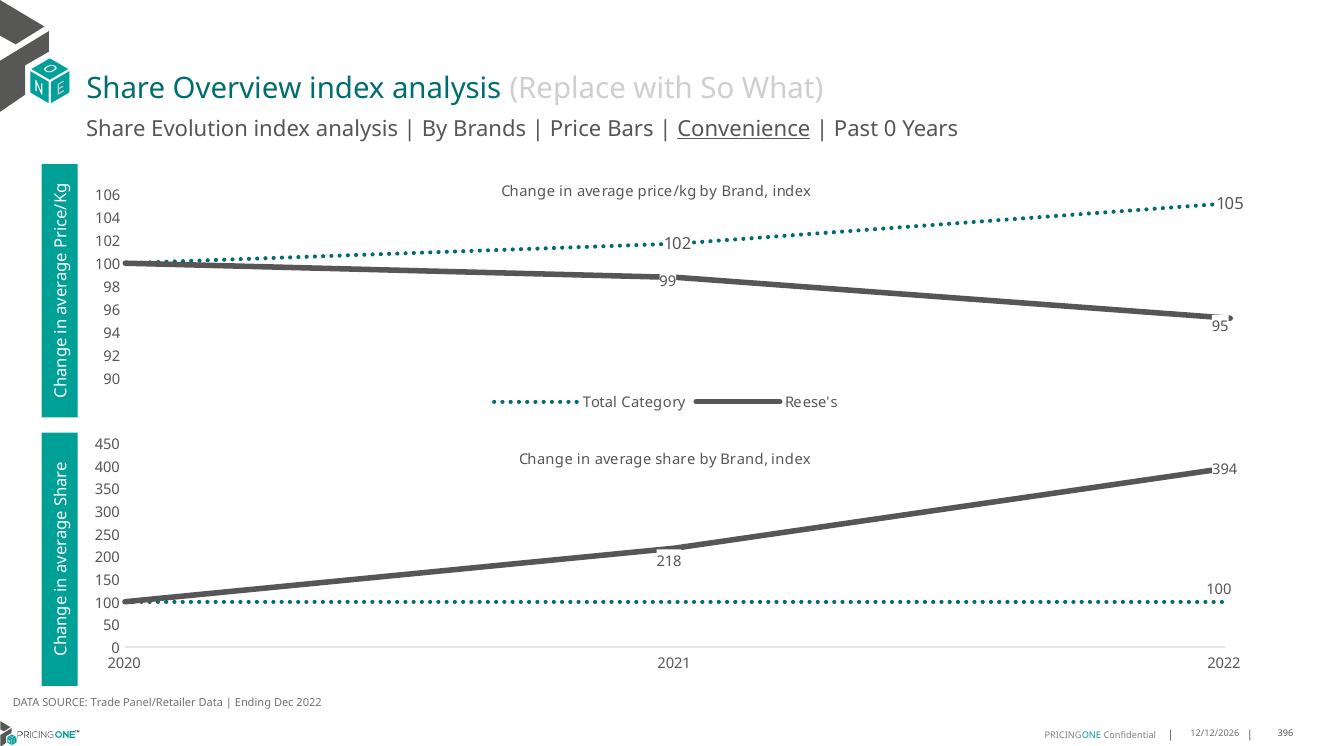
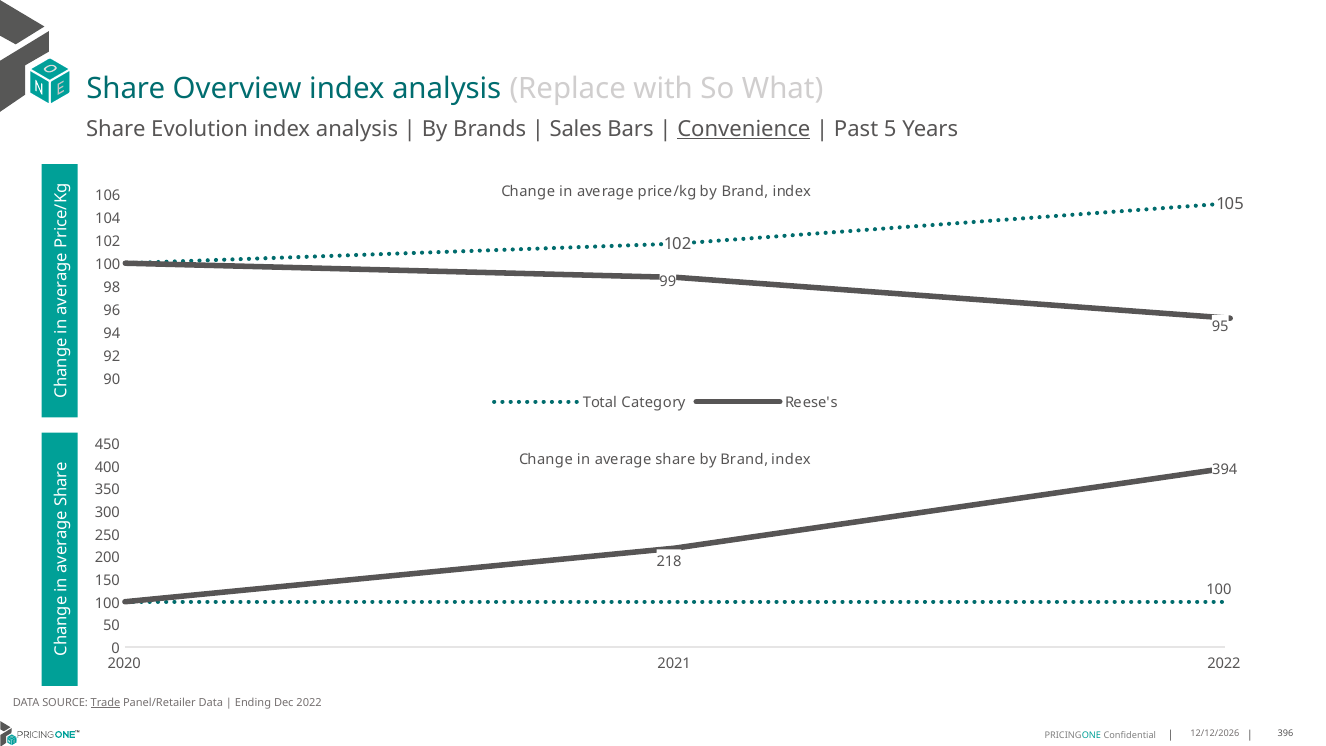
Price: Price -> Sales (576, 129)
Past 0: 0 -> 5 (890, 129)
Trade underline: none -> present (106, 703)
